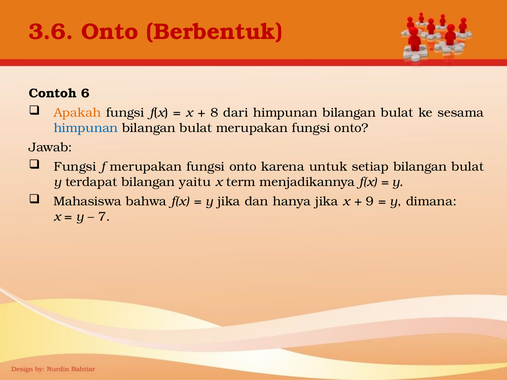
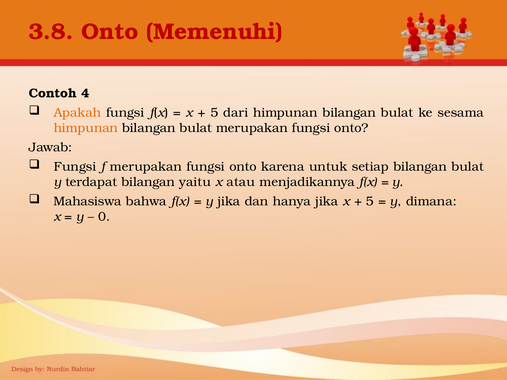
3.6: 3.6 -> 3.8 (51, 32)
Berbentuk: Berbentuk -> Memenuhi (215, 32)
6: 6 -> 4 (85, 93)
8: 8 -> 5 (214, 113)
himpunan colour: blue -> orange (86, 128)
term: term -> atau (241, 182)
9: 9 -> 5 (370, 201)
7: 7 -> 0 (104, 217)
